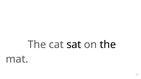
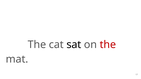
the colour: black -> red (108, 45)
